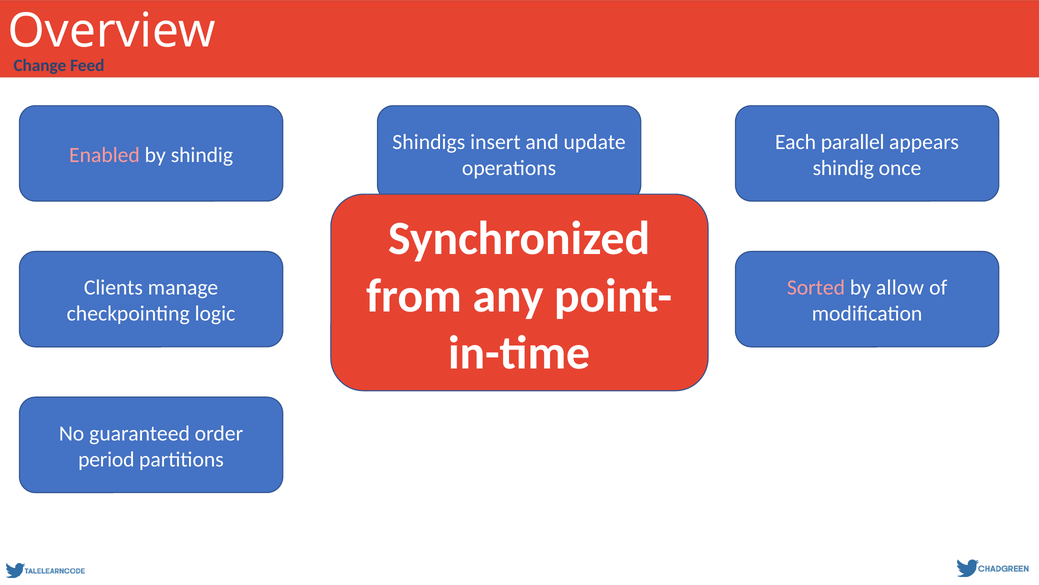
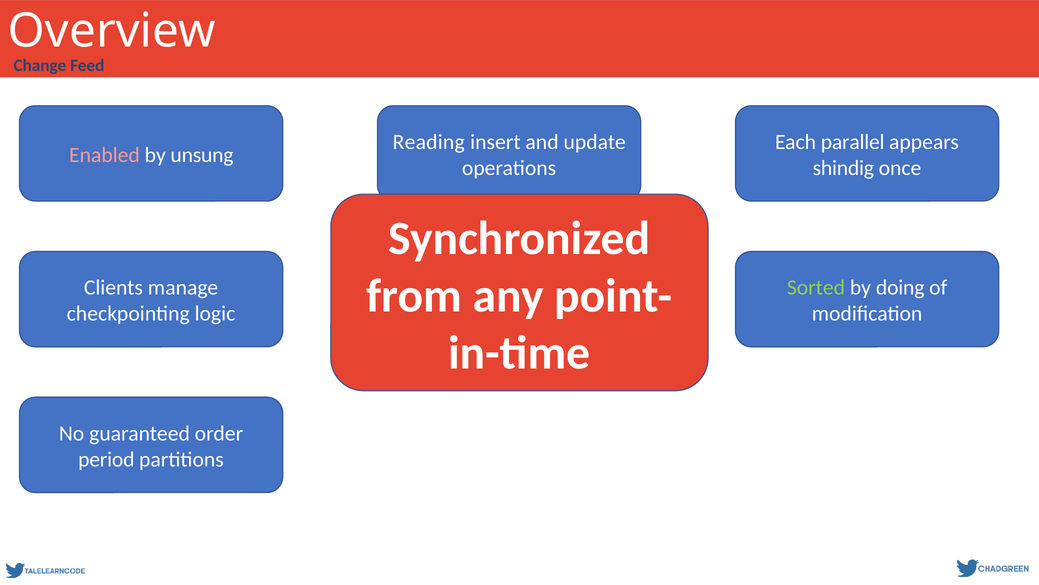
Shindigs: Shindigs -> Reading (429, 142)
by shindig: shindig -> unsung (202, 155)
Sorted colour: pink -> light green (816, 287)
allow: allow -> doing (900, 287)
